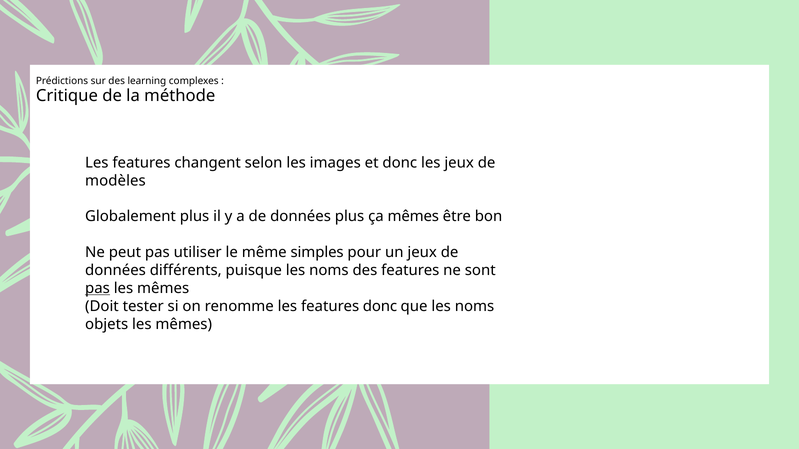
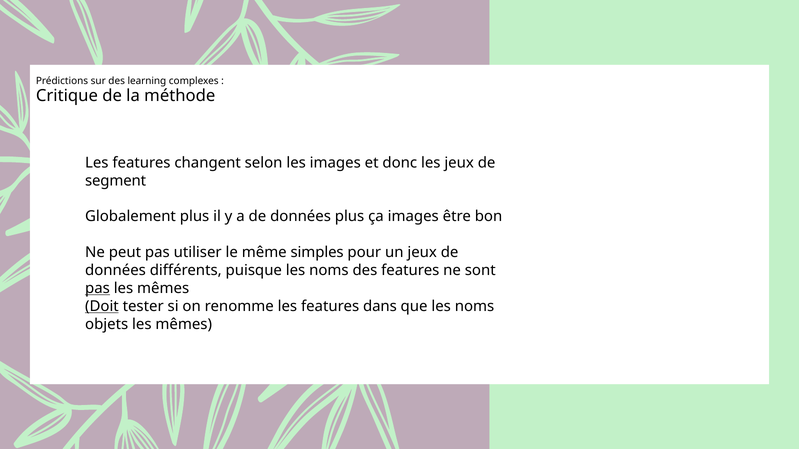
modèles: modèles -> segment (116, 181)
ça mêmes: mêmes -> images (413, 217)
Doit underline: none -> present (102, 307)
features donc: donc -> dans (380, 307)
